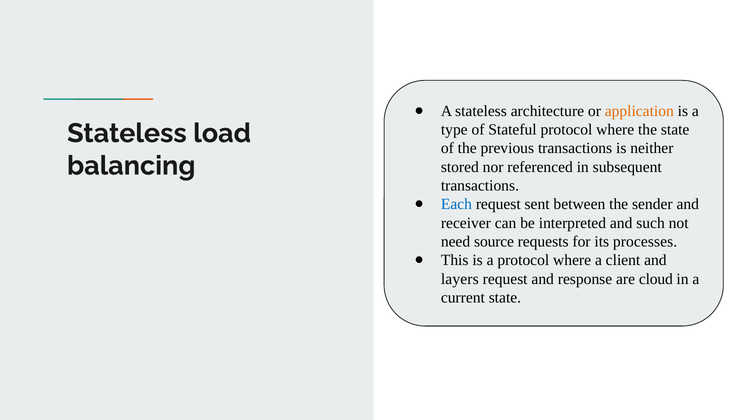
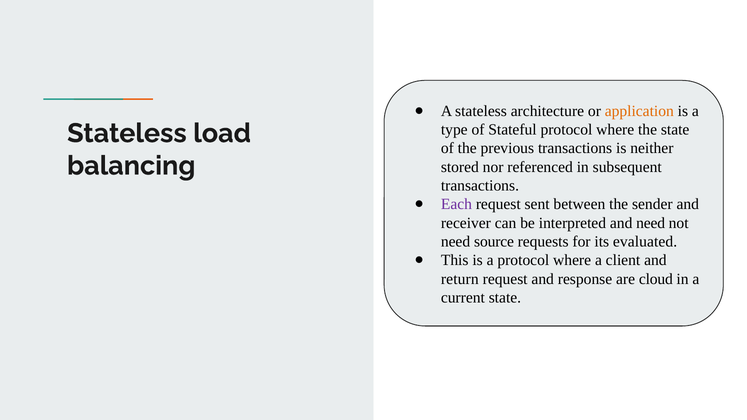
Each colour: blue -> purple (456, 204)
and such: such -> need (651, 223)
processes: processes -> evaluated (645, 242)
layers: layers -> return (460, 279)
